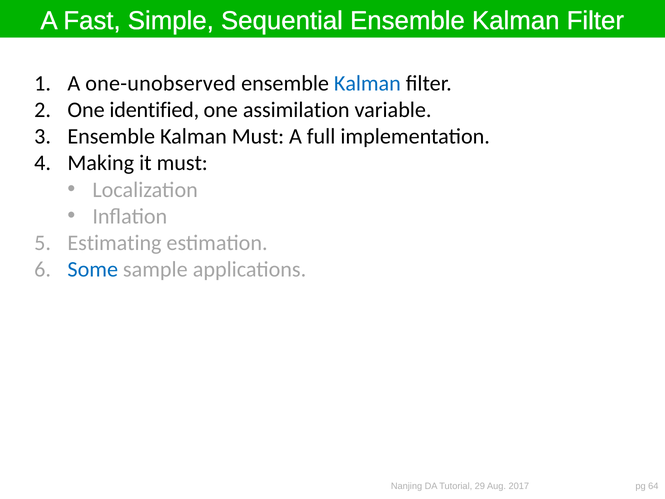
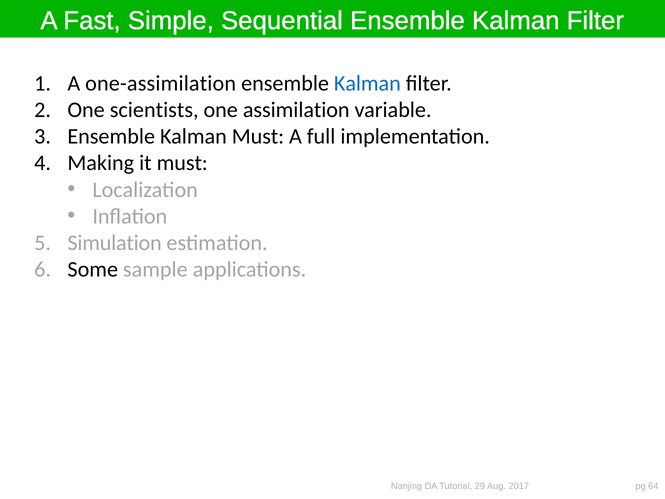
one-unobserved: one-unobserved -> one-assimilation (161, 83)
identified: identified -> scientists (154, 110)
Estimating: Estimating -> Simulation (115, 243)
Some colour: blue -> black (93, 269)
